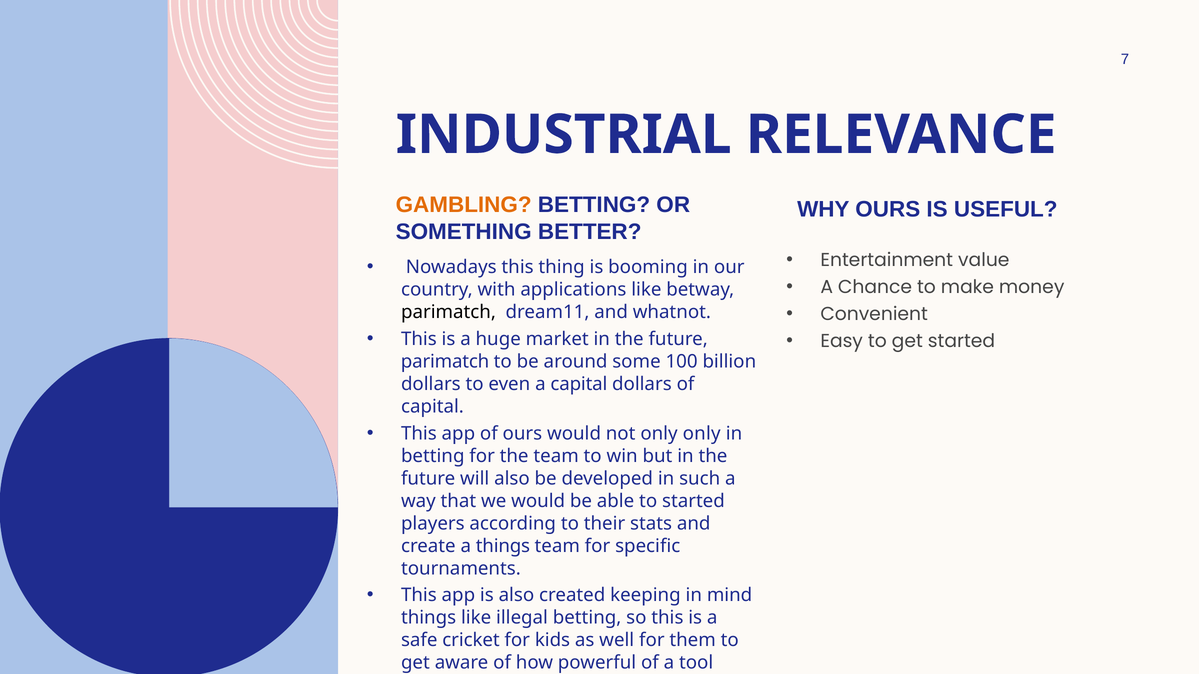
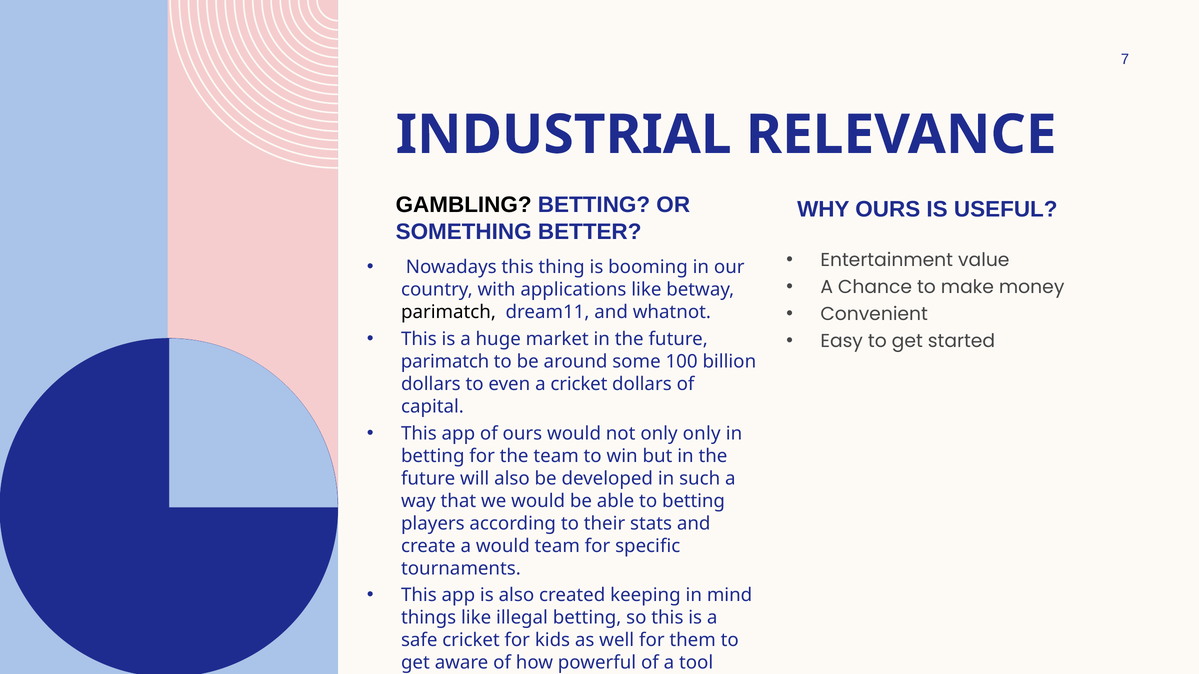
GAMBLING colour: orange -> black (464, 205)
a capital: capital -> cricket (579, 384)
to started: started -> betting (694, 501)
a things: things -> would (503, 546)
